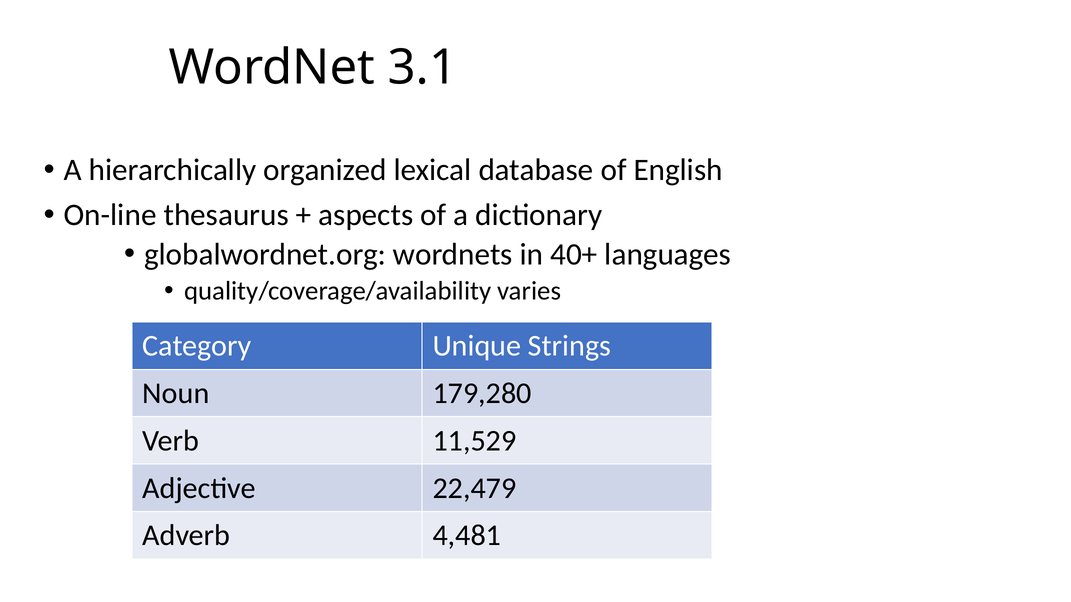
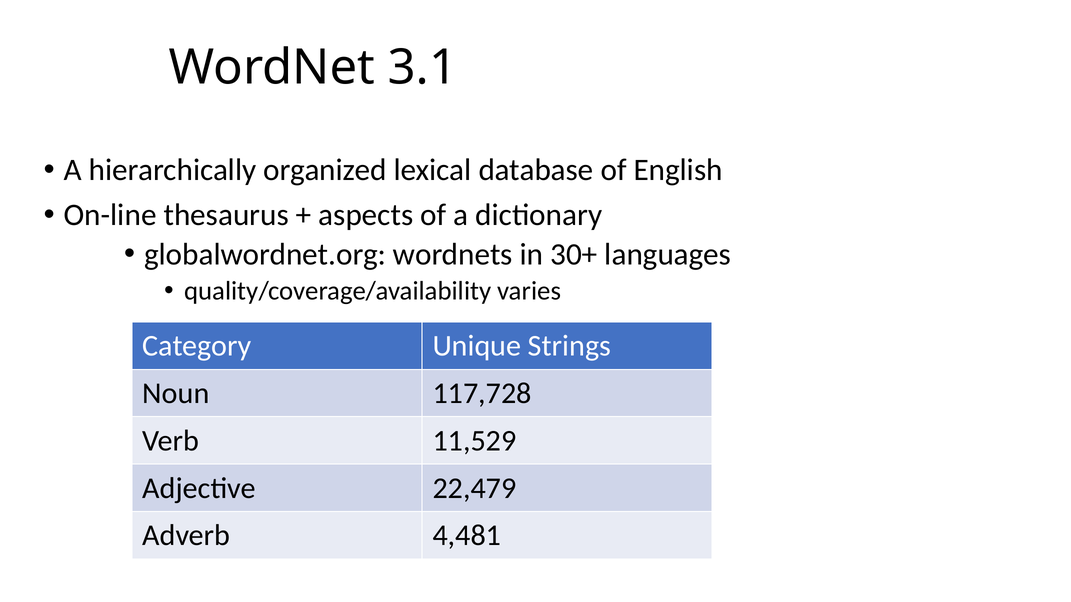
40+: 40+ -> 30+ (574, 254)
179,280: 179,280 -> 117,728 (482, 394)
